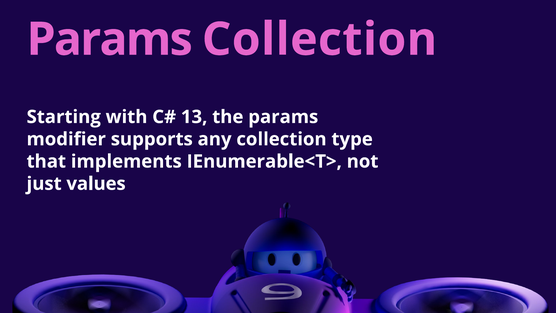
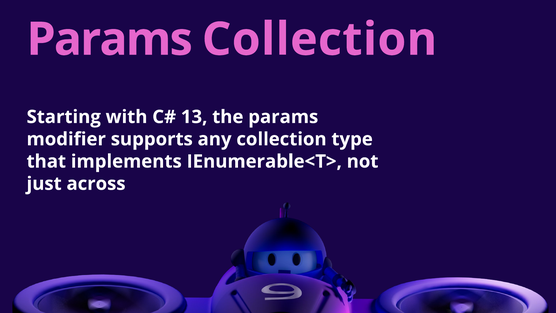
values: values -> across (96, 184)
